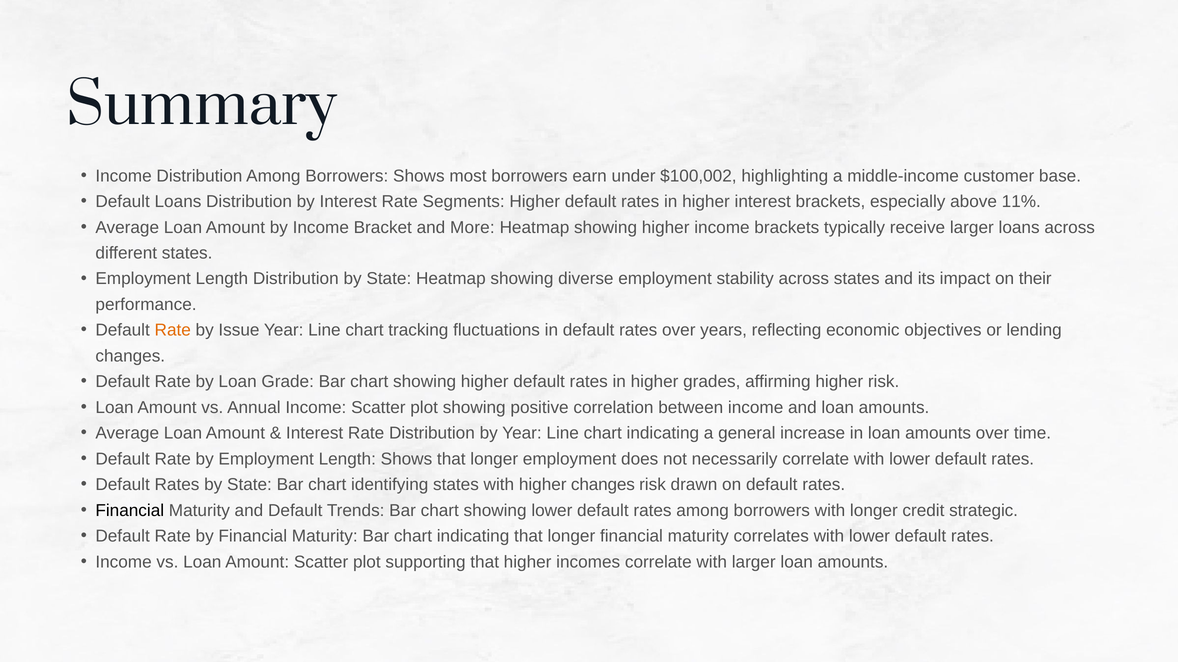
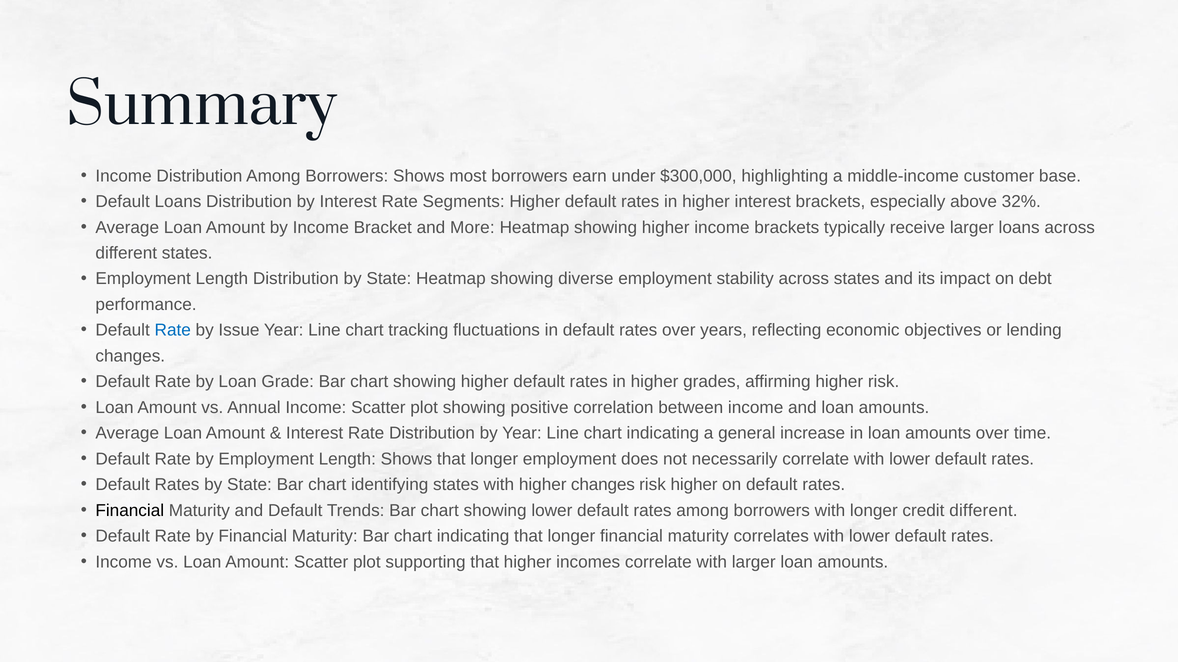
$100,002: $100,002 -> $300,000 (698, 176)
11%: 11% -> 32% (1021, 202)
their: their -> debt (1035, 279)
Rate colour: orange -> blue (173, 331)
risk drawn: drawn -> higher (694, 485)
credit strategic: strategic -> different (983, 511)
